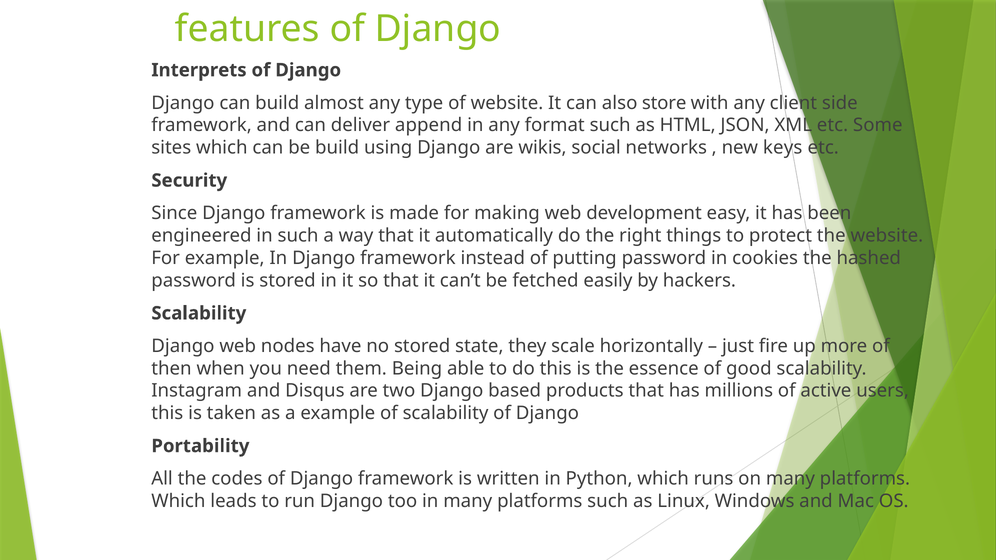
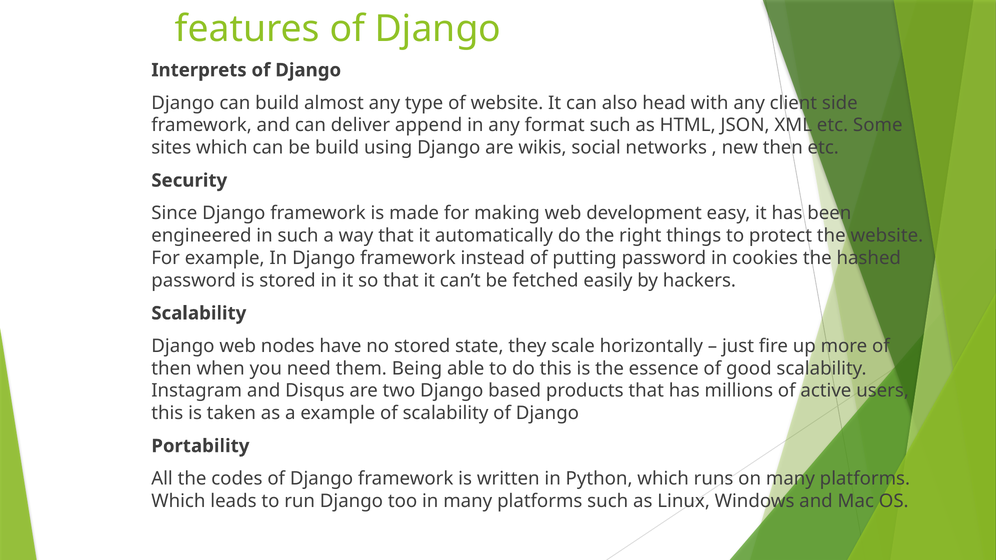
store: store -> head (664, 103)
new keys: keys -> then (783, 148)
